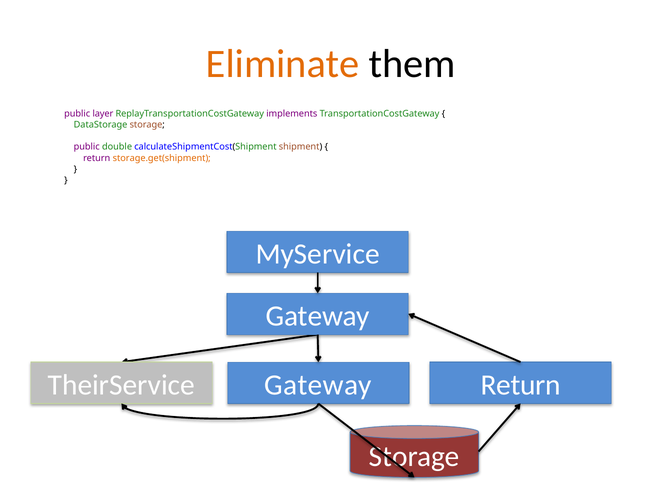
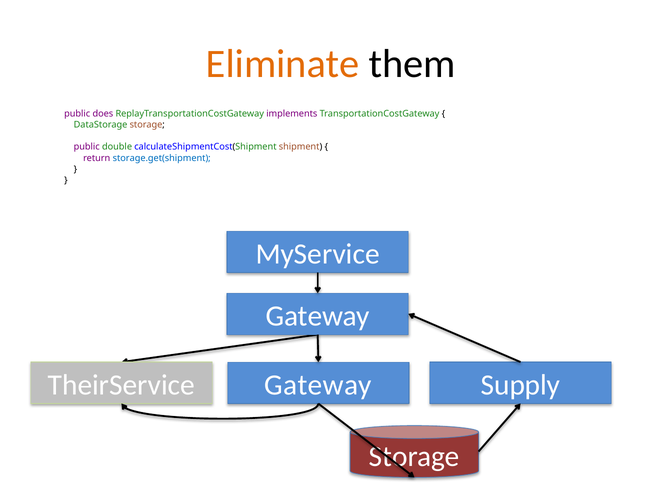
layer: layer -> does (103, 114)
storage.get(shipment colour: orange -> blue (162, 158)
Return: Return -> Supply (520, 385)
